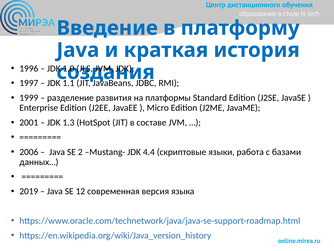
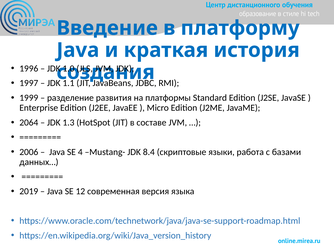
2001: 2001 -> 2064 (29, 122)
2: 2 -> 4 (80, 152)
4.4: 4.4 -> 8.4 (149, 152)
